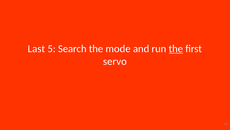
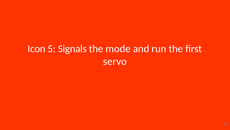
Last: Last -> Icon (37, 48)
Search: Search -> Signals (72, 48)
the underline: present -> none (176, 48)
